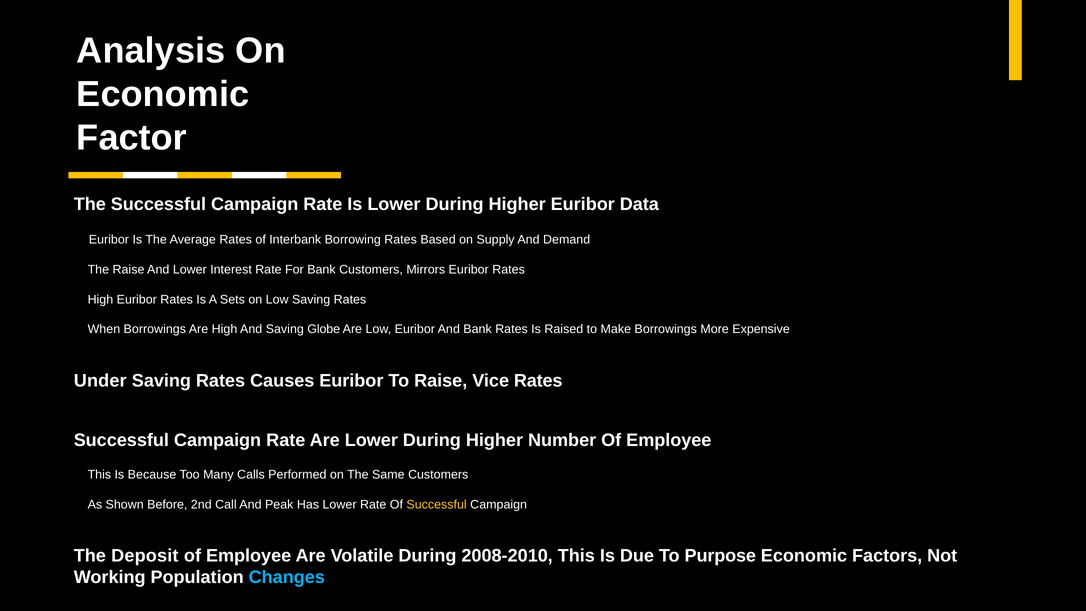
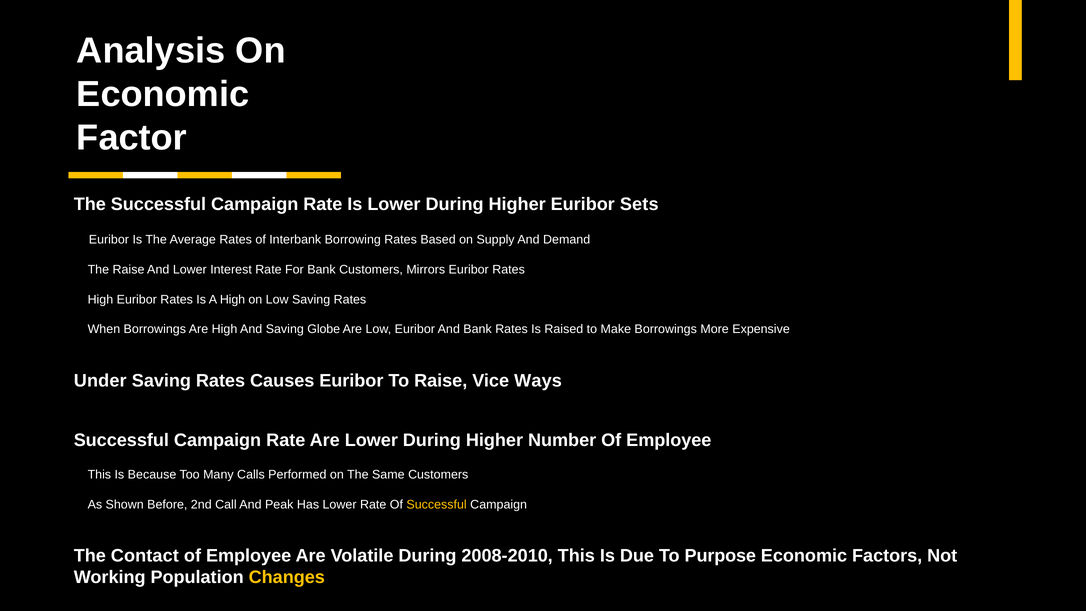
Data: Data -> Sets (639, 204)
A Sets: Sets -> High (232, 299)
Vice Rates: Rates -> Ways (538, 381)
Deposit: Deposit -> Contact (145, 556)
Changes colour: light blue -> yellow (287, 577)
